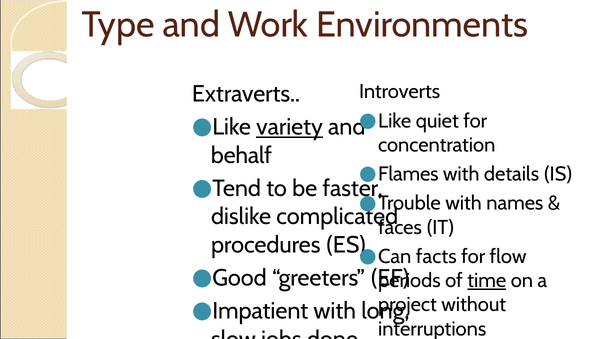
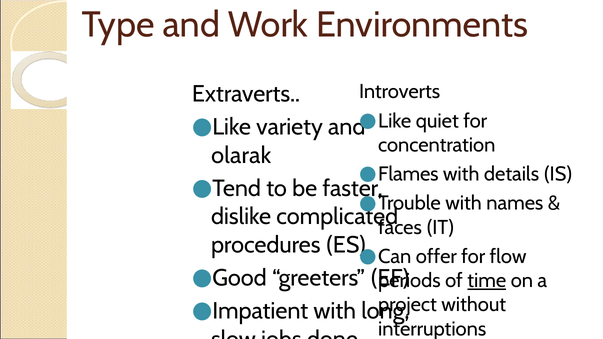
variety underline: present -> none (290, 127)
behalf: behalf -> olarak (241, 155)
facts: facts -> offer (436, 257)
